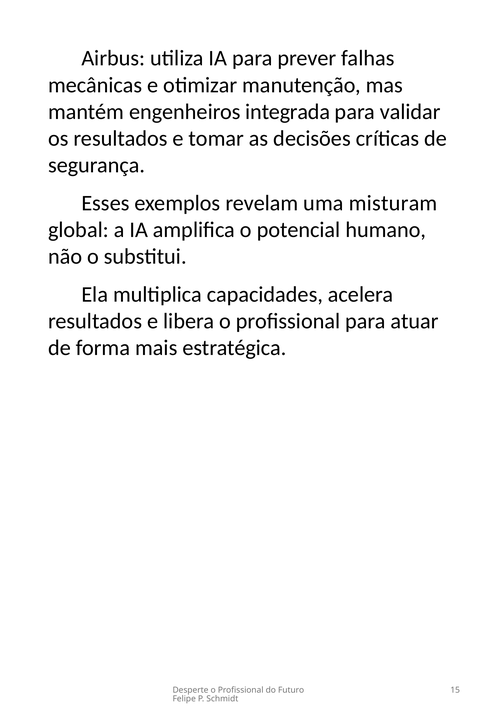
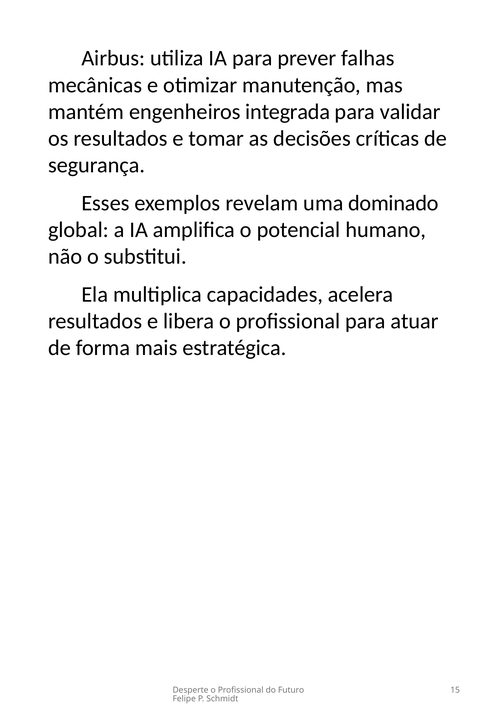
misturam: misturam -> dominado (393, 203)
